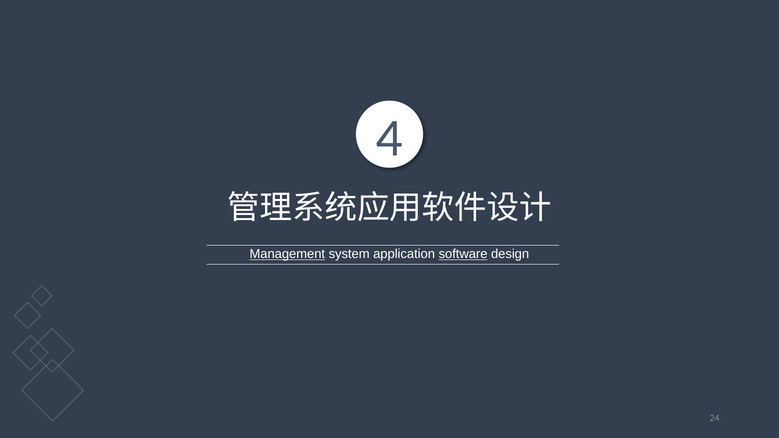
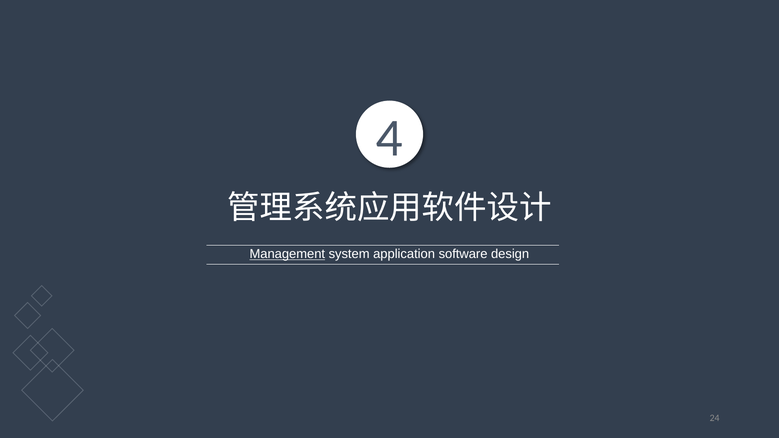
software underline: present -> none (463, 254)
